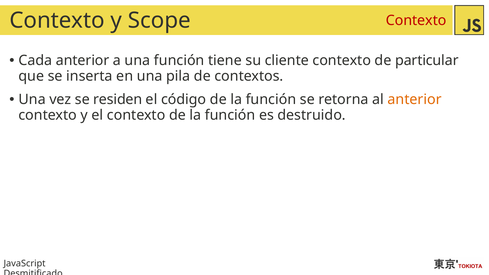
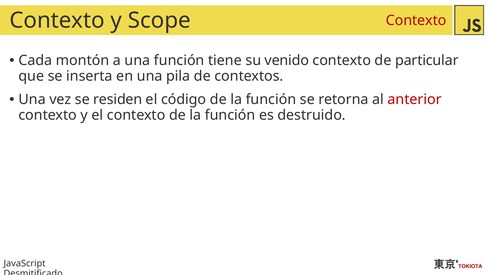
Cada anterior: anterior -> montón (83, 61)
cliente: cliente -> venido (287, 61)
anterior colour: orange -> red (415, 100)
